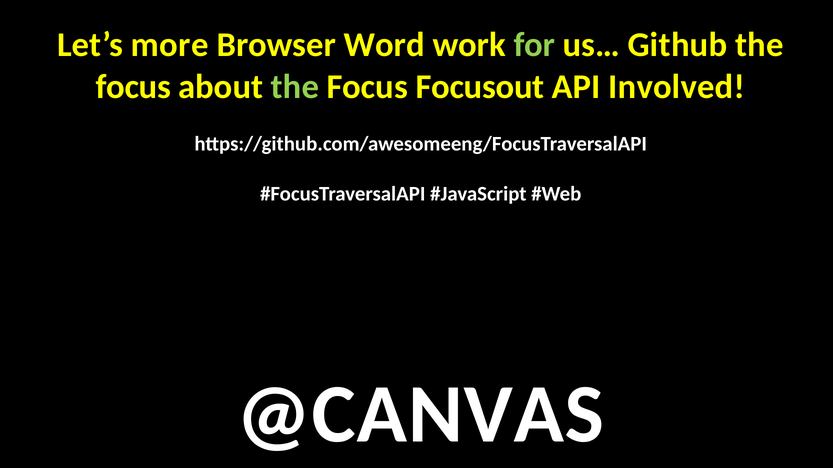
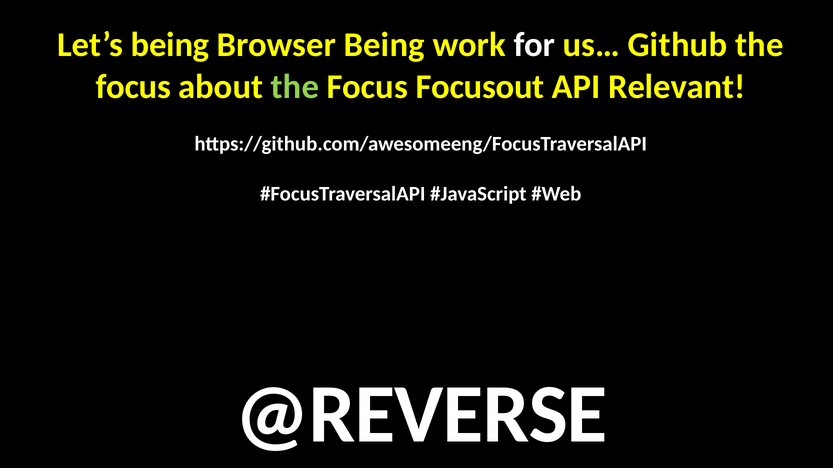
Let’s more: more -> being (170, 45)
Browser Word: Word -> Being (384, 45)
for colour: light green -> white (534, 45)
Involved: Involved -> Relevant (677, 87)
@CANVAS: @CANVAS -> @REVERSE (421, 415)
